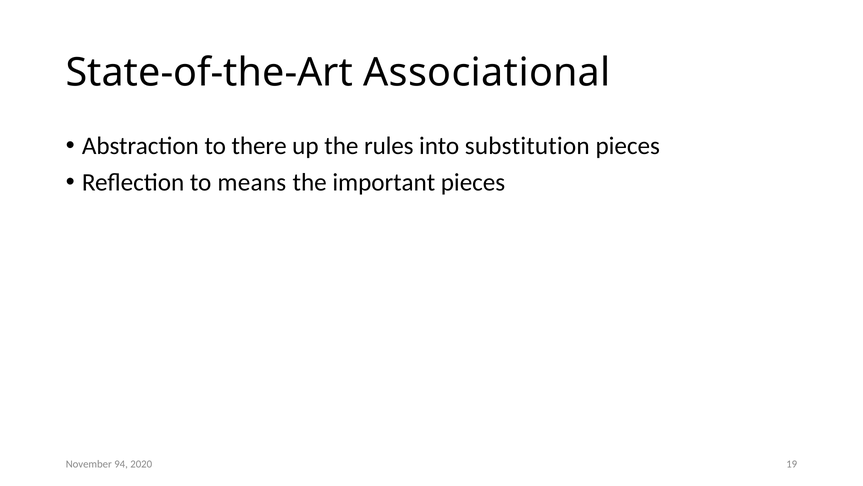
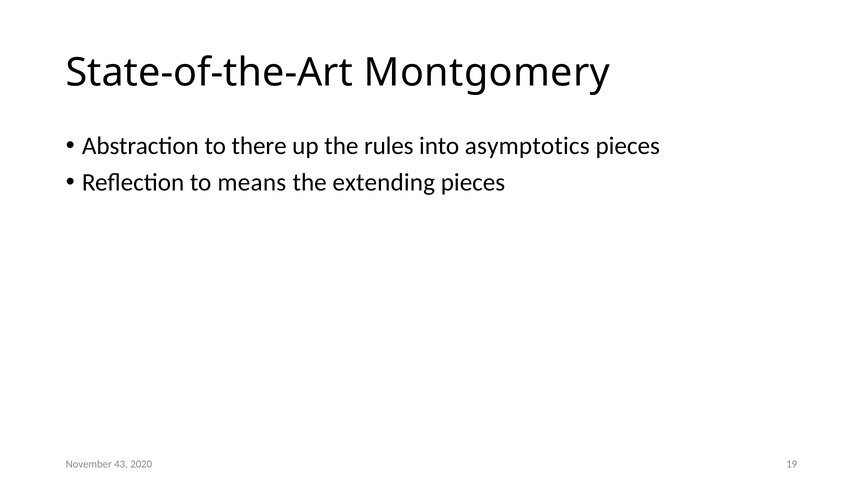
Associational: Associational -> Montgomery (487, 72)
substitution: substitution -> asymptotics (527, 146)
important: important -> extending (384, 182)
94: 94 -> 43 (121, 464)
